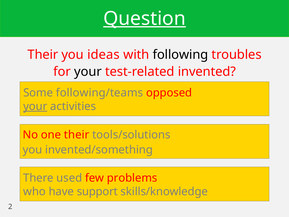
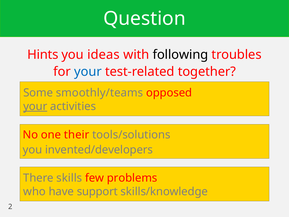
Question underline: present -> none (144, 19)
Their: Their -> Hints (43, 55)
your colour: black -> blue (88, 71)
invented: invented -> together (207, 71)
following/teams: following/teams -> smoothly/teams (99, 93)
invented/something: invented/something -> invented/developers (99, 150)
used: used -> skills (69, 178)
